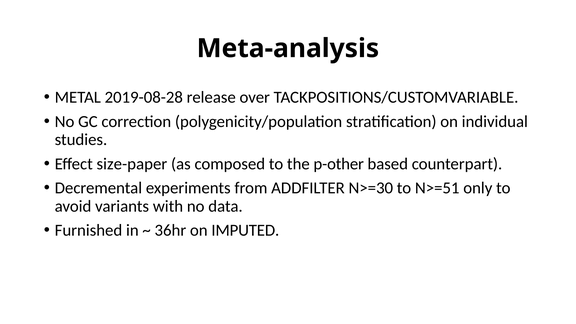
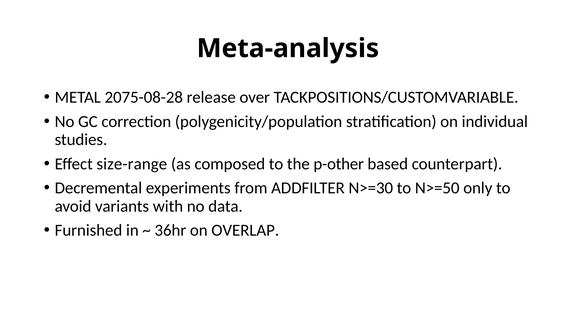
2019-08-28: 2019-08-28 -> 2075-08-28 (144, 97)
size-paper: size-paper -> size-range (132, 164)
N>=51: N>=51 -> N>=50 (437, 188)
IMPUTED: IMPUTED -> OVERLAP (245, 230)
